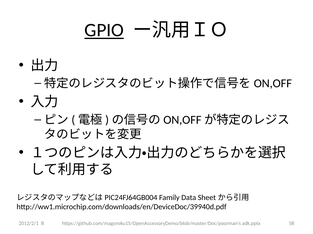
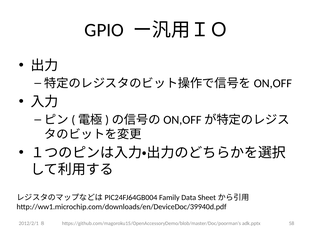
GPIO underline: present -> none (104, 30)
